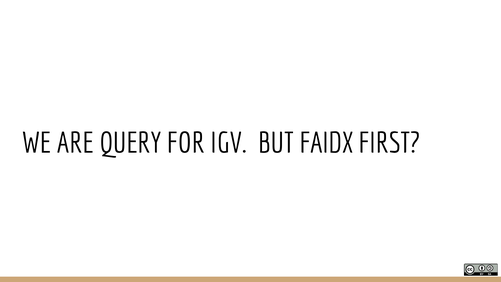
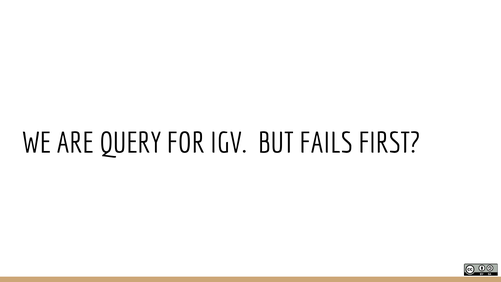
FAIDX: FAIDX -> FAILS (326, 143)
